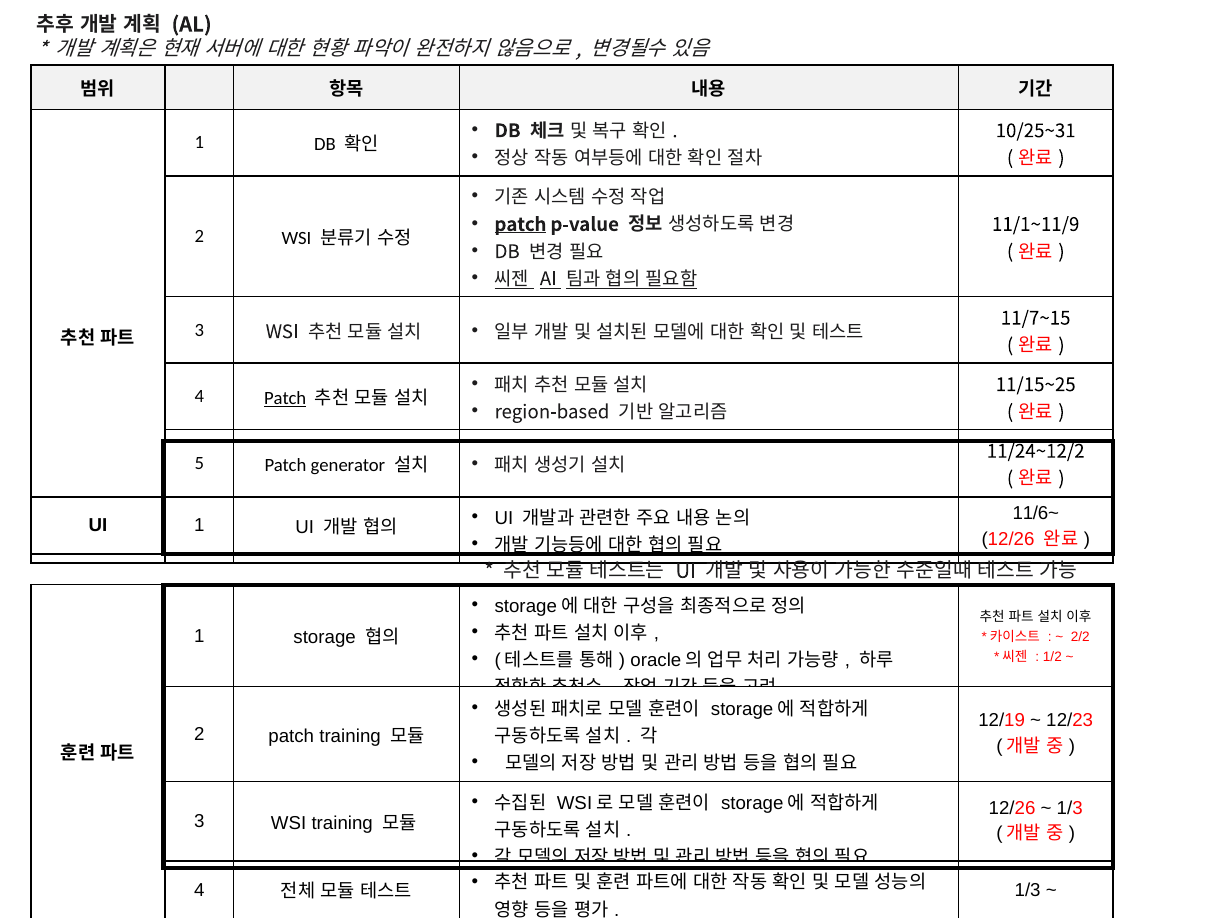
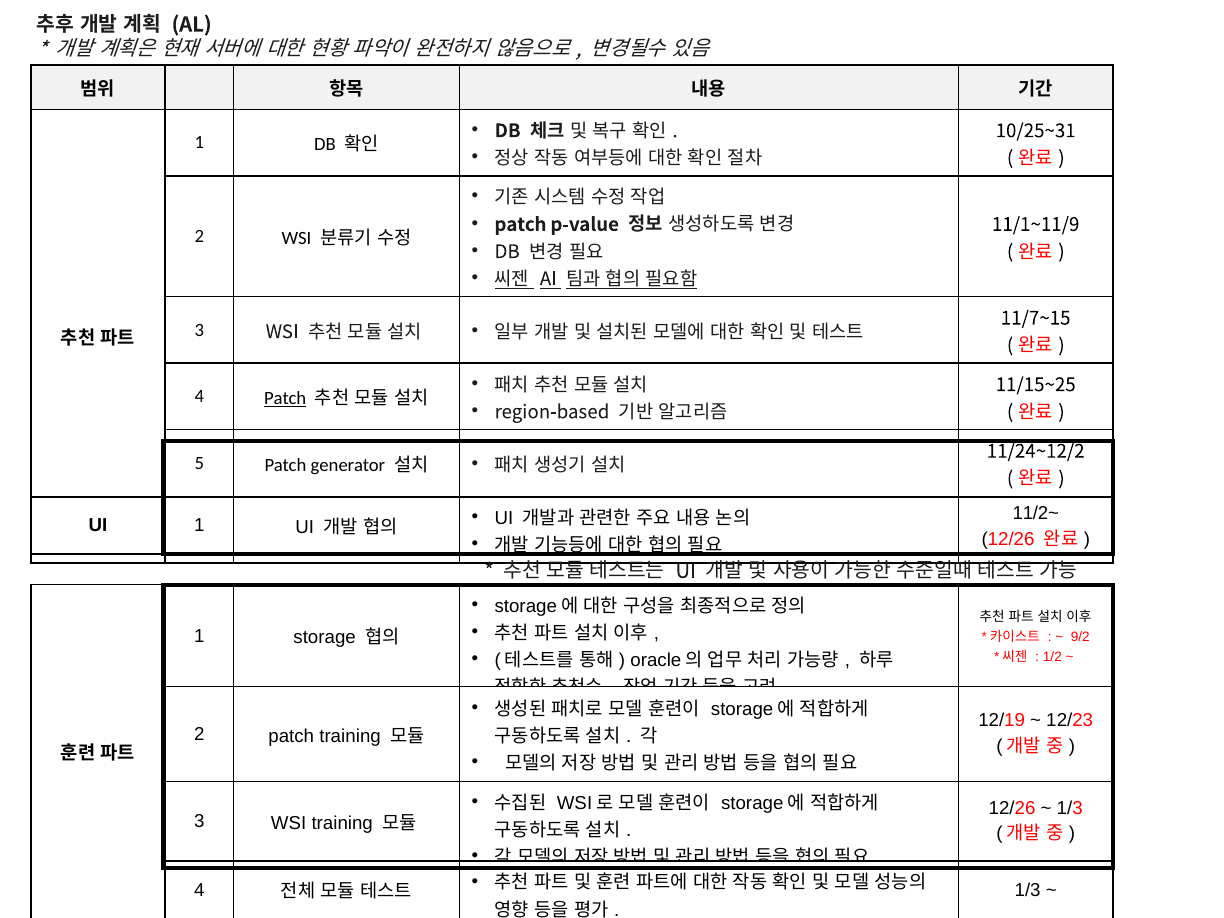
patch underline: present -> none (520, 225)
11/6~: 11/6~ -> 11/2~ (1036, 514)
2/2: 2/2 -> 9/2 (1080, 637)
